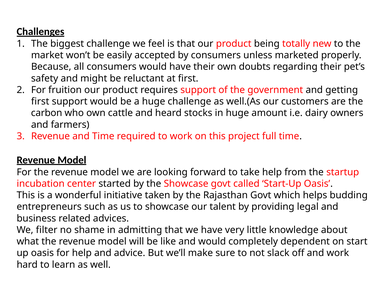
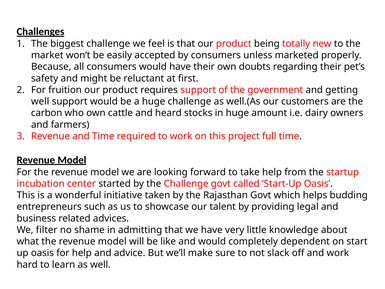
first: first -> well (40, 101)
the Showcase: Showcase -> Challenge (186, 184)
